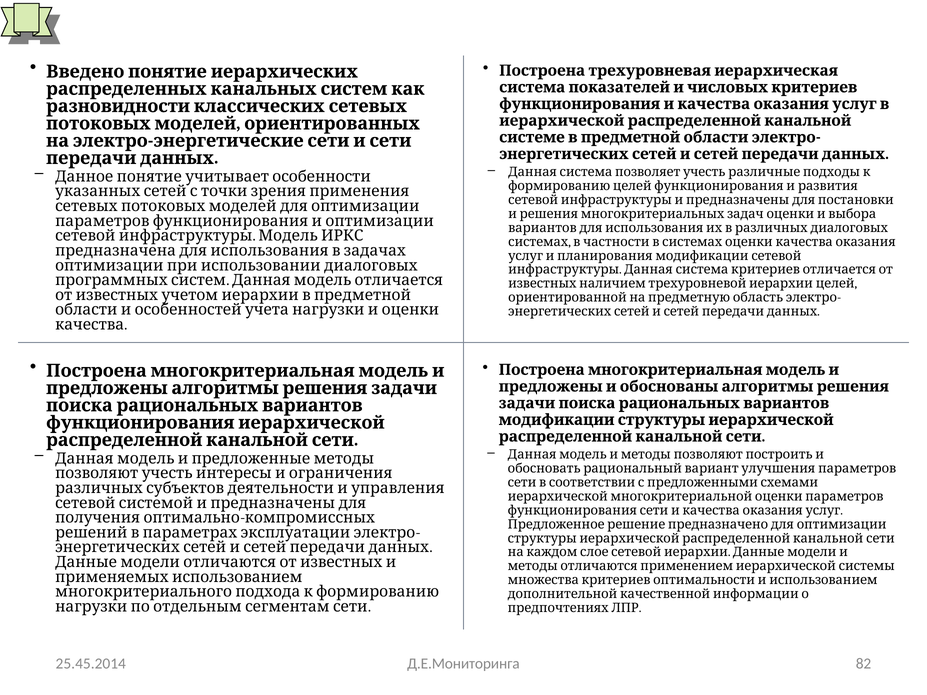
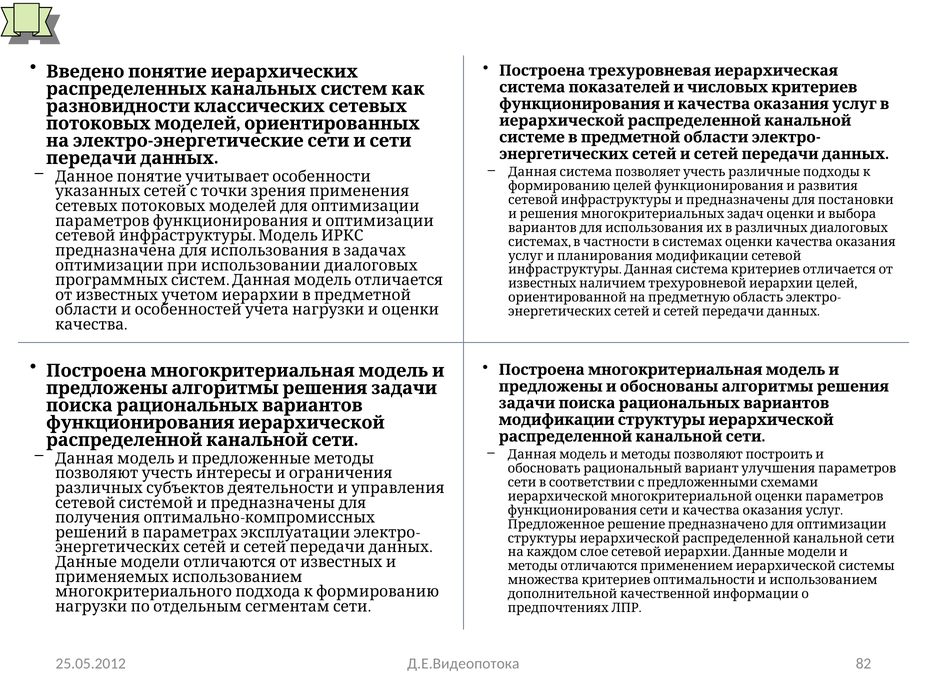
Д.Е.Мониторинга: Д.Е.Мониторинга -> Д.Е.Видеопотока (463, 664)
25.45.2014: 25.45.2014 -> 25.05.2012 (91, 664)
